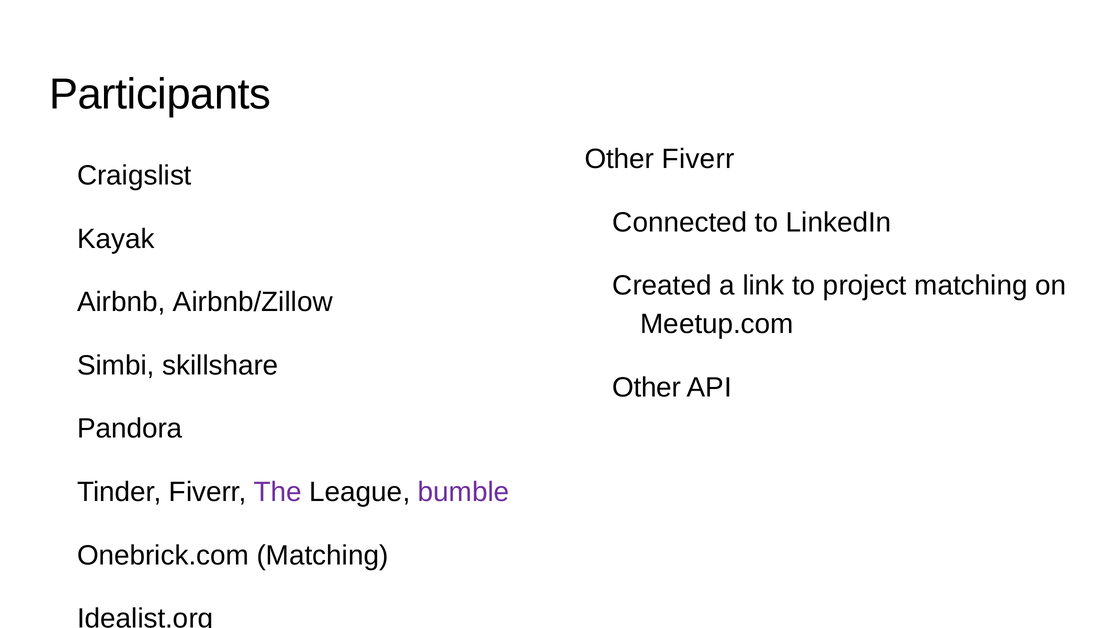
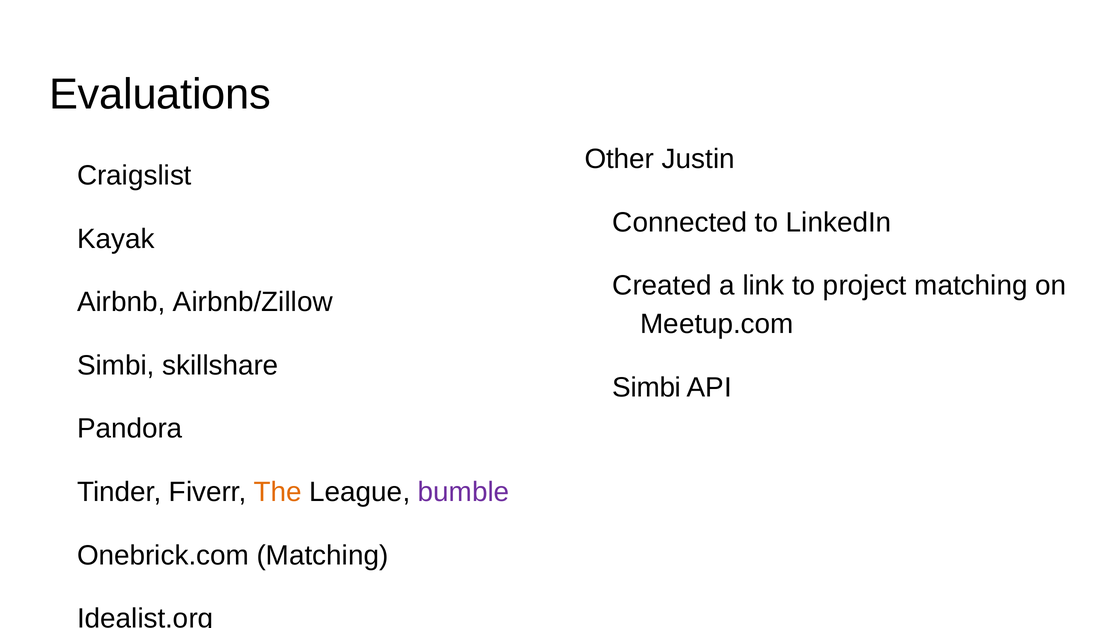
Participants: Participants -> Evaluations (160, 95)
Other Fiverr: Fiverr -> Justin (698, 159)
Other: Other -> Simbi (647, 387)
The colour: purple -> orange (278, 492)
